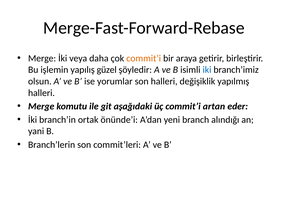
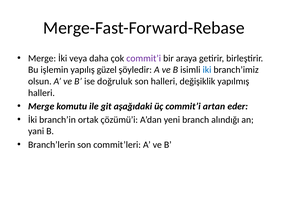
commit’i colour: orange -> purple (144, 58)
yorumlar: yorumlar -> doğruluk (115, 81)
önünde’i: önünde’i -> çözümü’i (119, 120)
